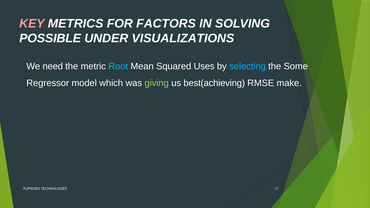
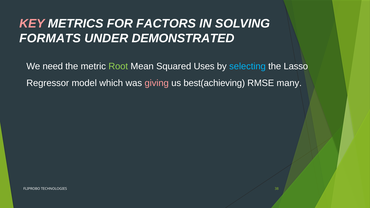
POSSIBLE: POSSIBLE -> FORMATS (50, 38)
VISUALIZATIONS: VISUALIZATIONS -> DEMONSTRATED (183, 38)
Root colour: light blue -> light green (118, 66)
Some: Some -> Lasso (296, 66)
giving colour: light green -> pink (157, 83)
make: make -> many (289, 83)
